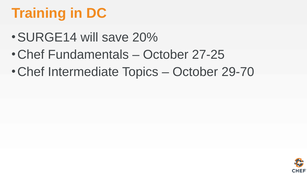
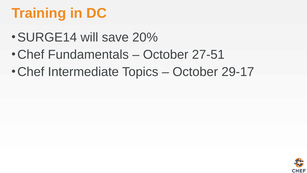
27-25: 27-25 -> 27-51 (208, 55)
29-70: 29-70 -> 29-17 (238, 72)
